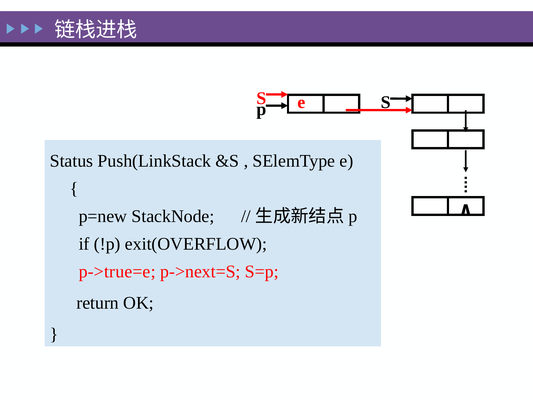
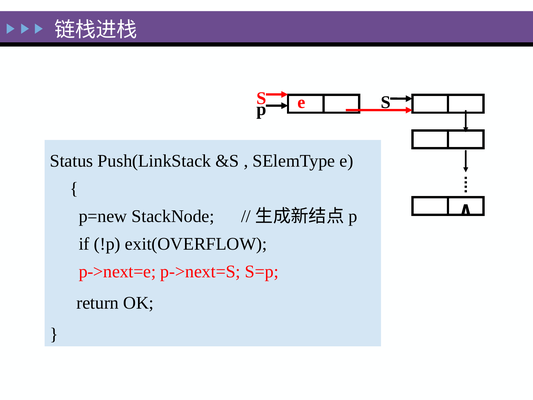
p->true=e: p->true=e -> p->next=e (117, 272)
